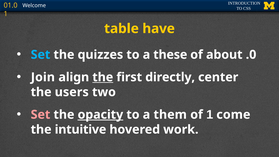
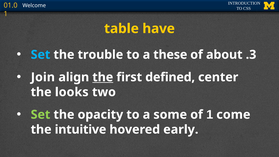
quizzes: quizzes -> trouble (100, 55)
.0: .0 -> .3 (251, 55)
directly: directly -> defined (170, 77)
users: users -> looks (72, 92)
Set colour: pink -> light green (40, 115)
opacity underline: present -> none (100, 115)
them: them -> some (170, 115)
work: work -> early (181, 129)
